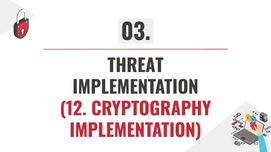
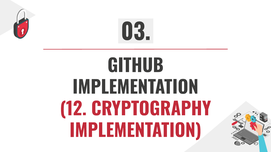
THREAT: THREAT -> GITHUB (136, 66)
